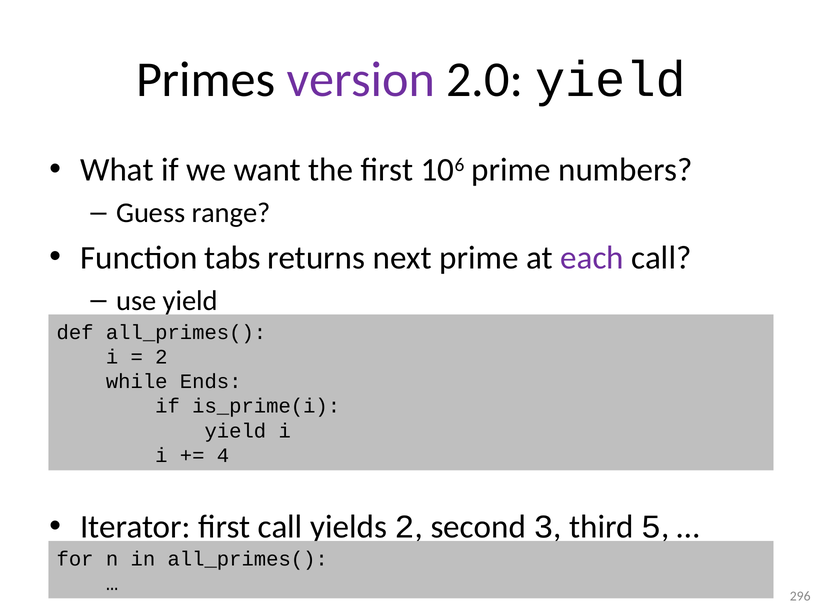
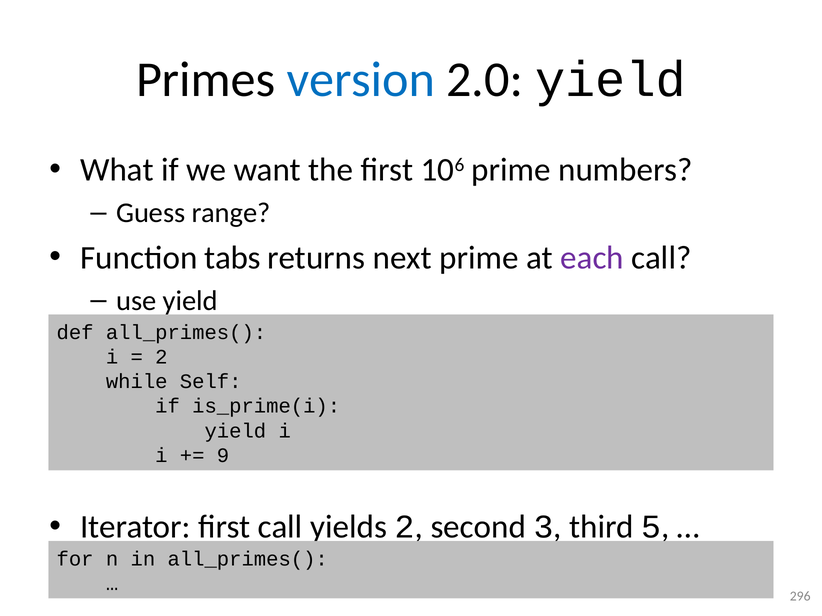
version colour: purple -> blue (361, 80)
Ends: Ends -> Self (211, 382)
4: 4 -> 9 (223, 456)
